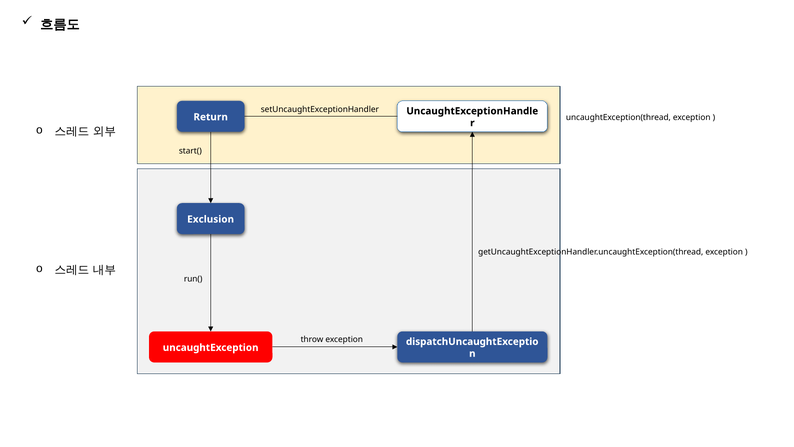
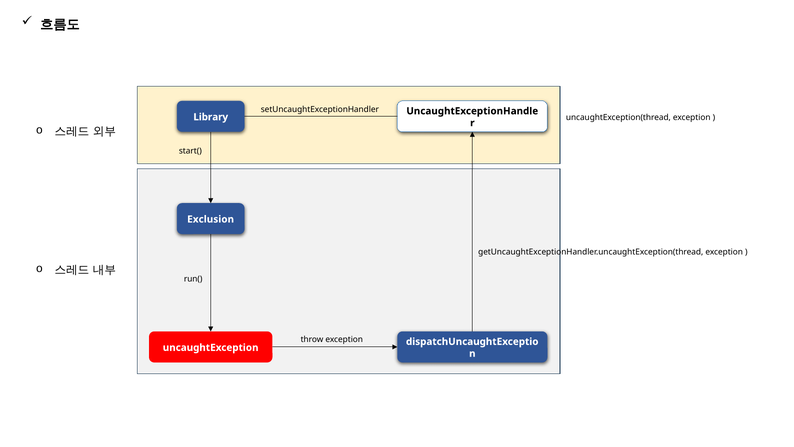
Return: Return -> Library (211, 117)
